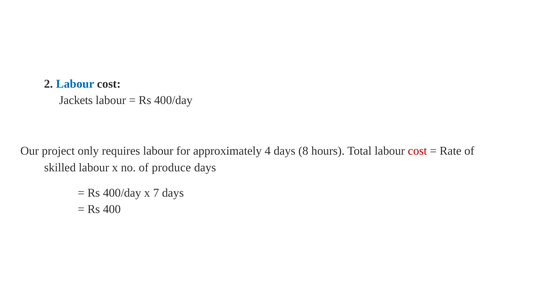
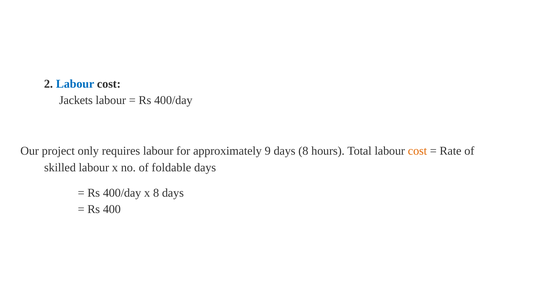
4: 4 -> 9 (268, 151)
cost colour: red -> orange (417, 151)
produce: produce -> foldable (171, 168)
x 7: 7 -> 8 (156, 193)
